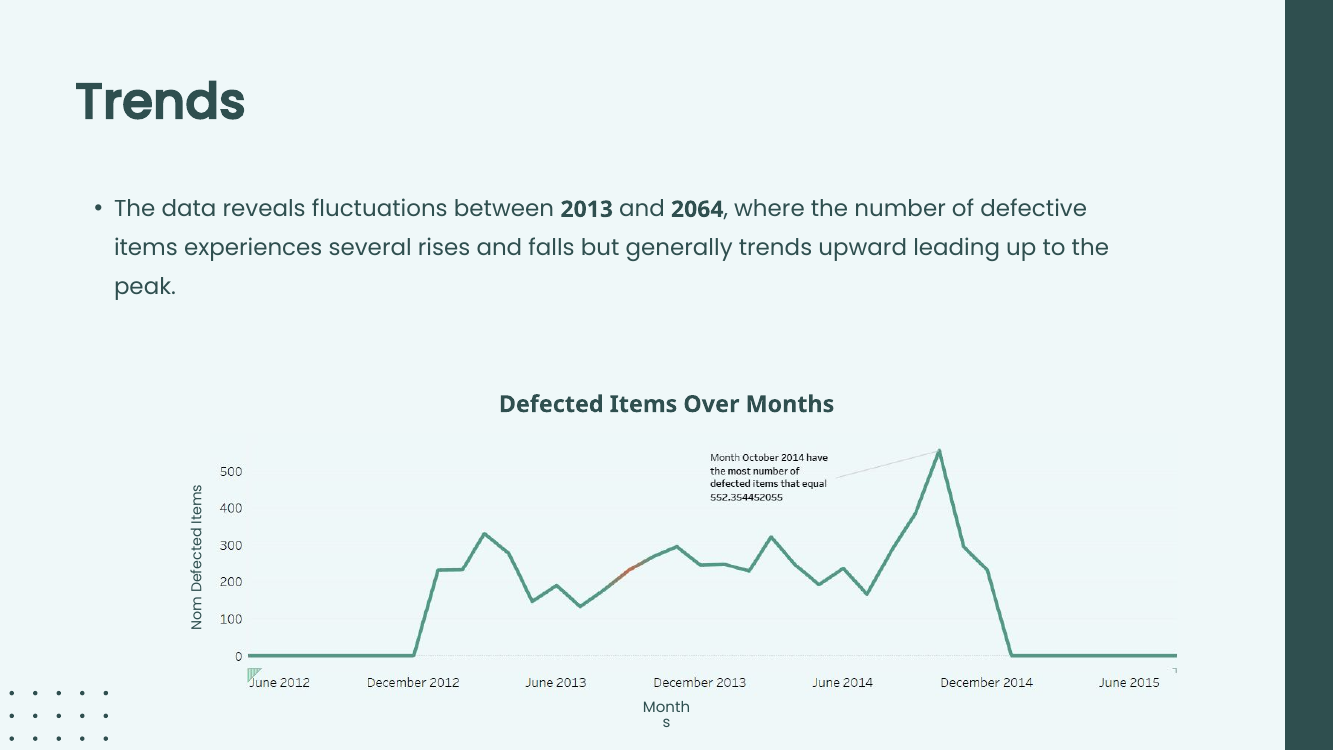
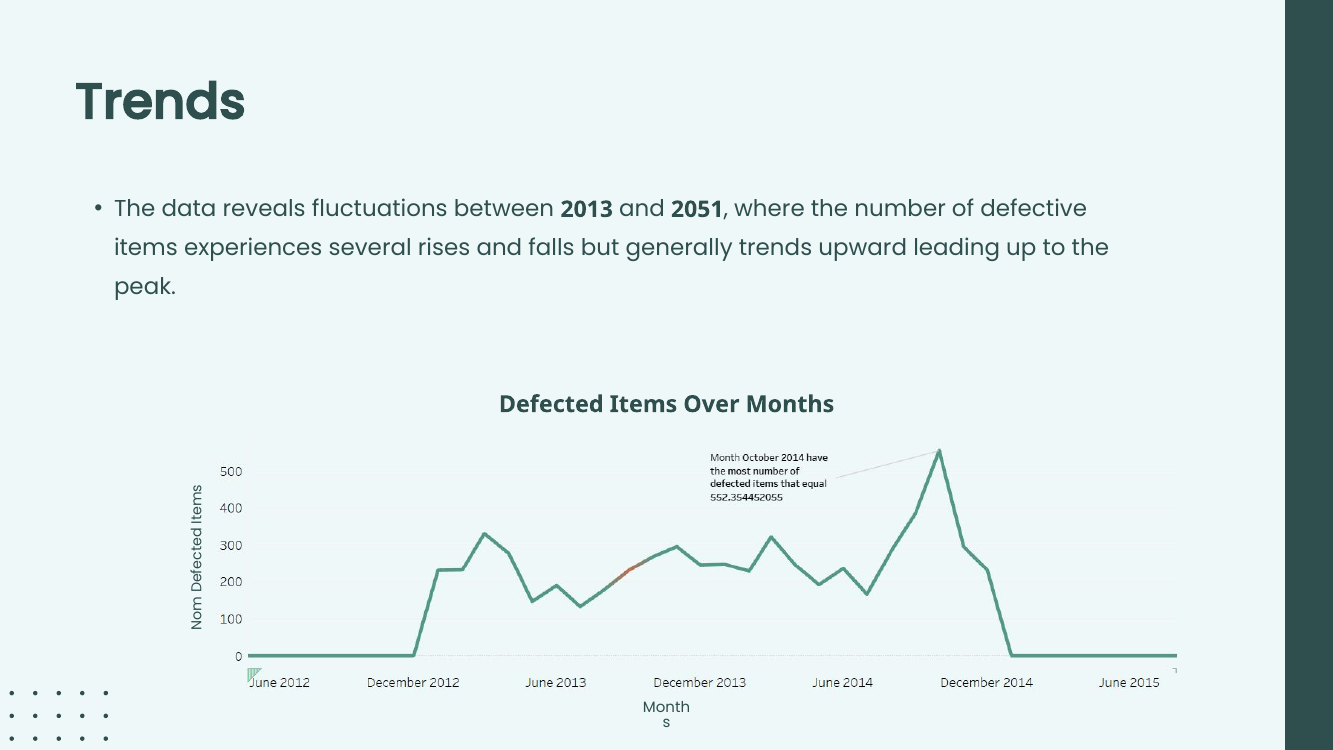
2064: 2064 -> 2051 (697, 209)
